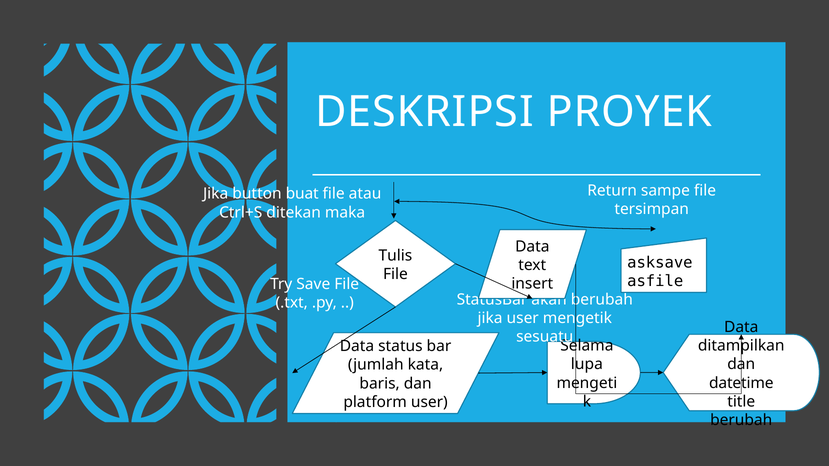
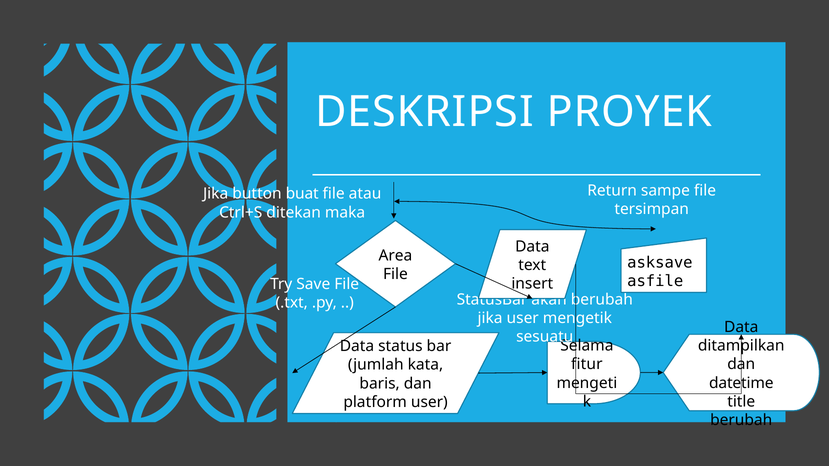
Tulis: Tulis -> Area (395, 256)
lupa: lupa -> fitur (587, 365)
